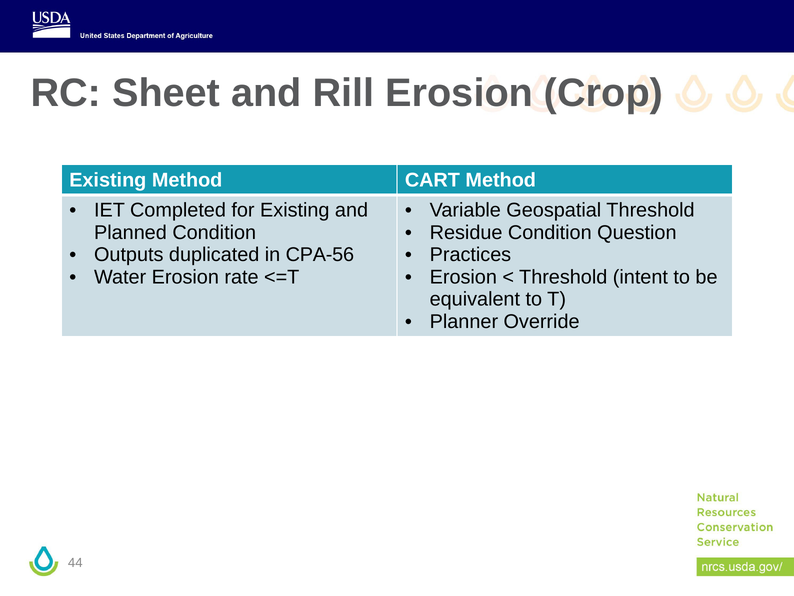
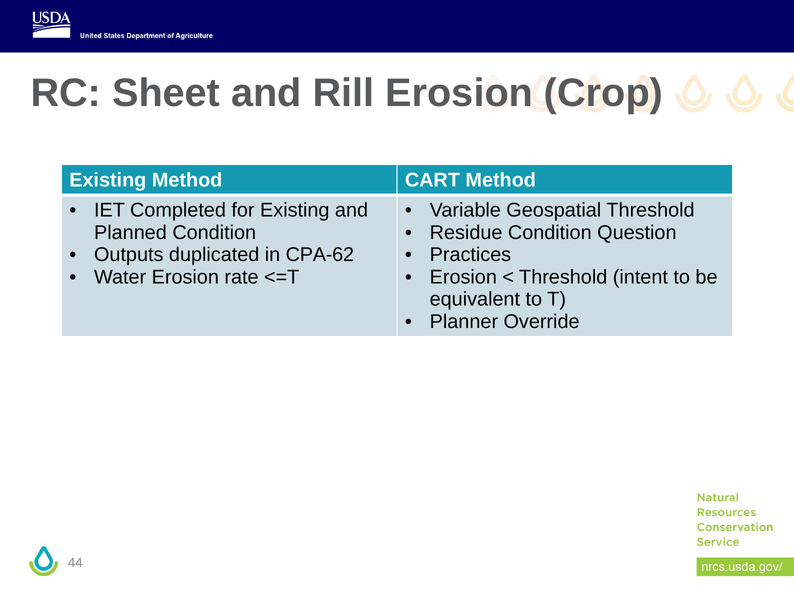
CPA-56: CPA-56 -> CPA-62 (320, 255)
